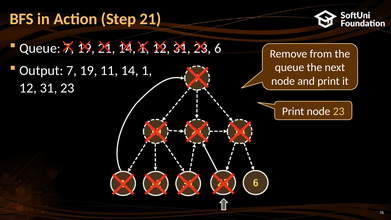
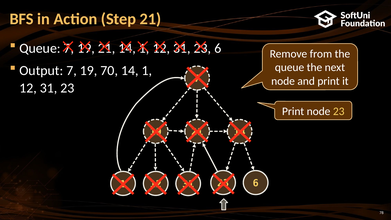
11: 11 -> 70 (109, 71)
